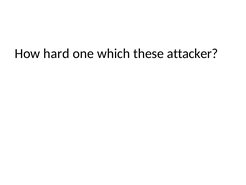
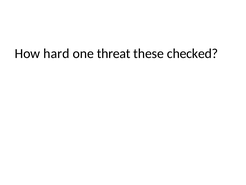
which: which -> threat (114, 53)
attacker: attacker -> checked (193, 53)
